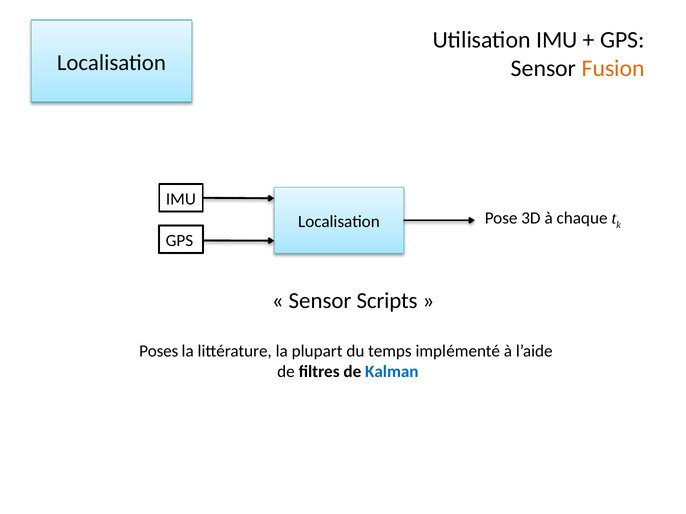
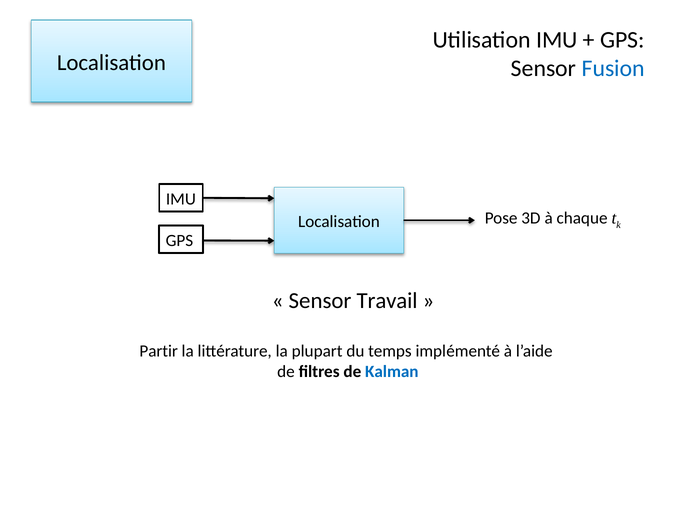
Fusion colour: orange -> blue (613, 69)
Scripts: Scripts -> Travail (387, 301)
Poses: Poses -> Partir (159, 351)
